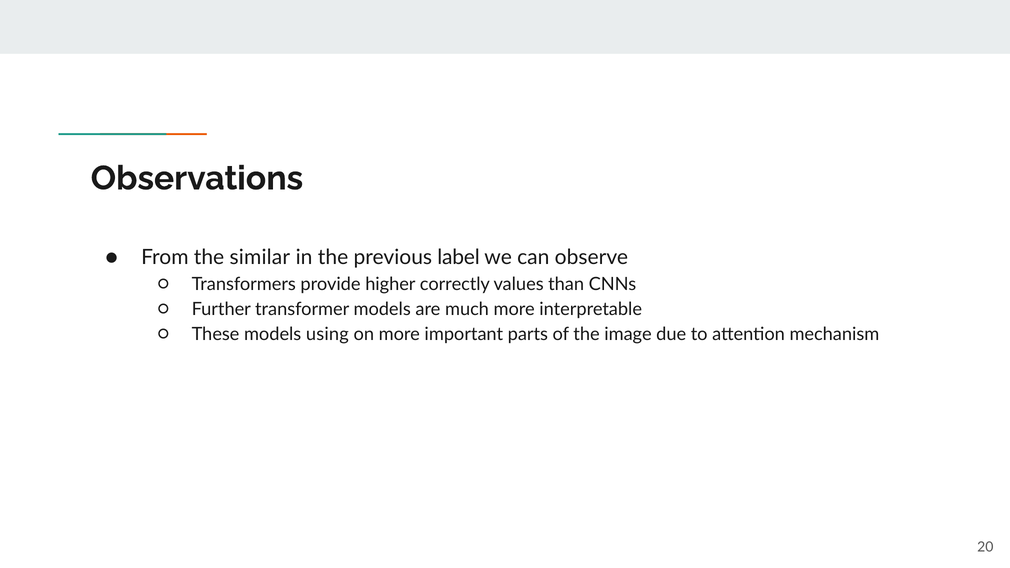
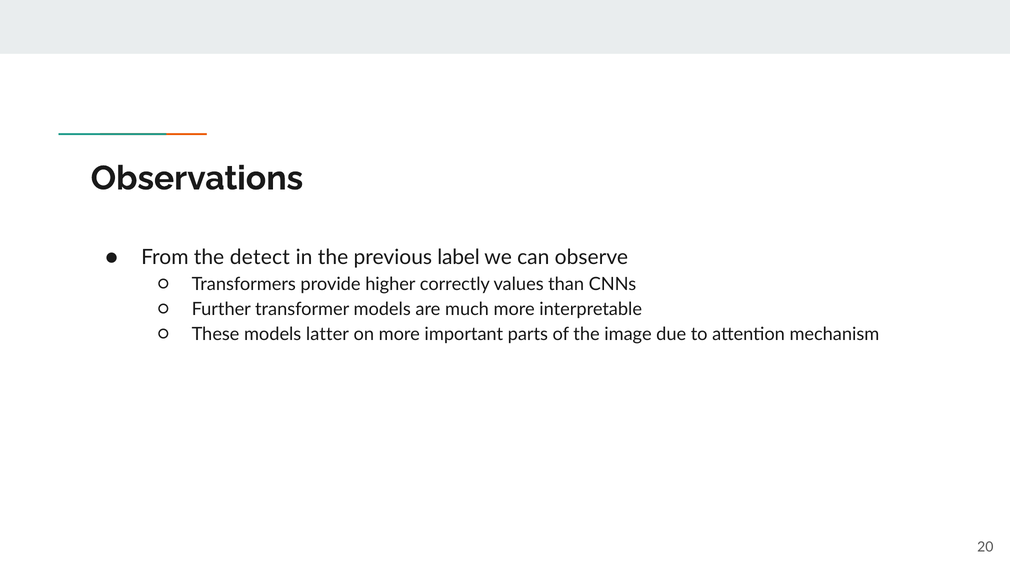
similar: similar -> detect (260, 258)
using: using -> latter (327, 334)
